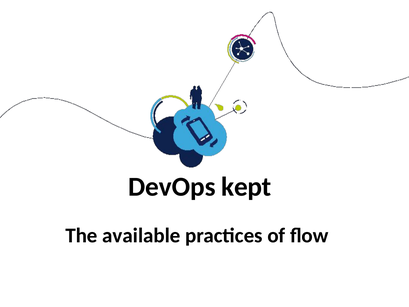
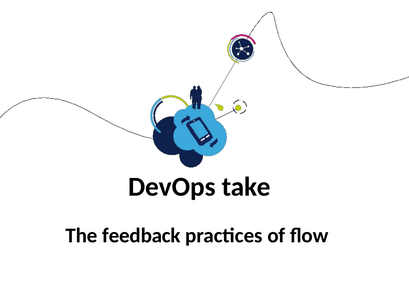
kept: kept -> take (246, 187)
available: available -> feedback (141, 235)
